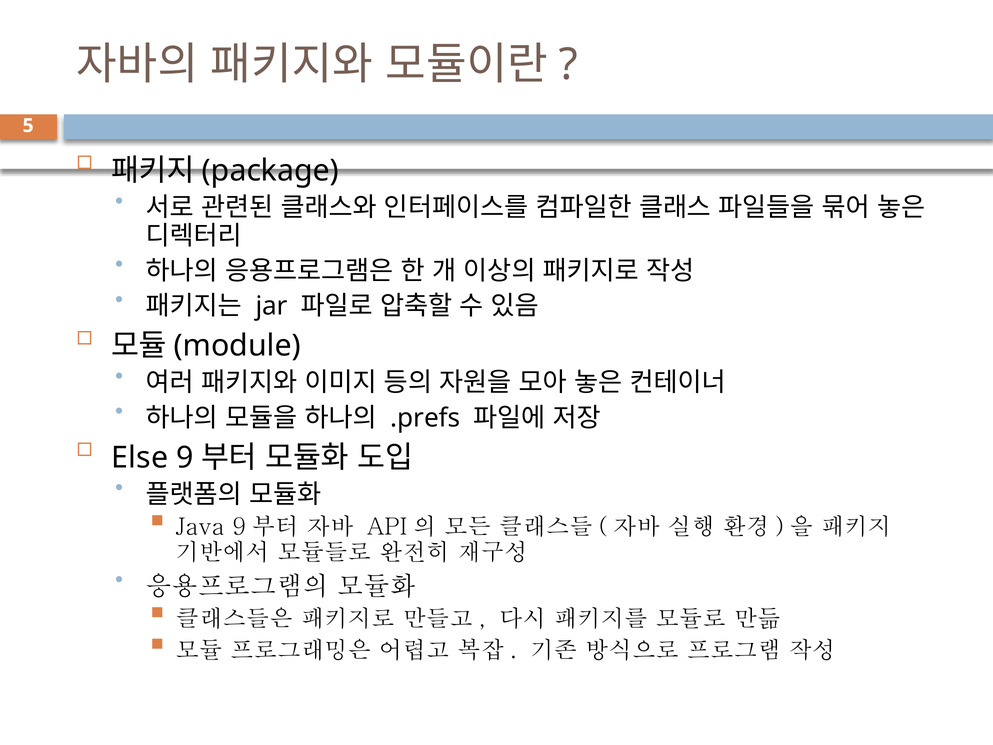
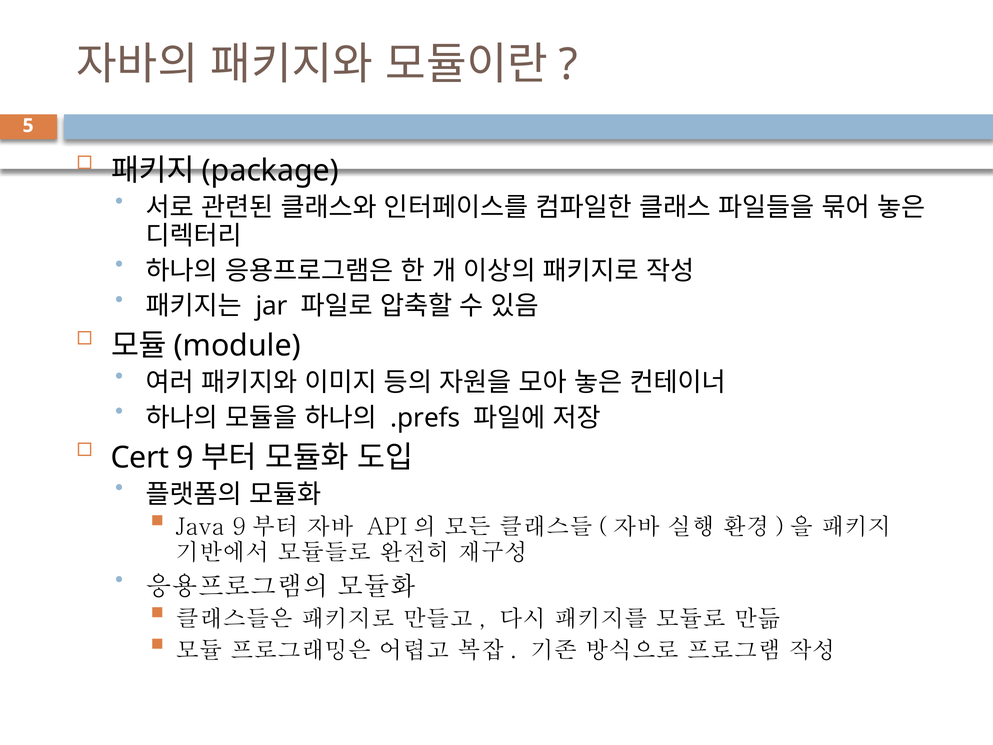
Else: Else -> Cert (140, 458)
